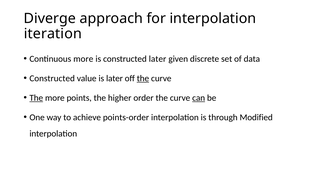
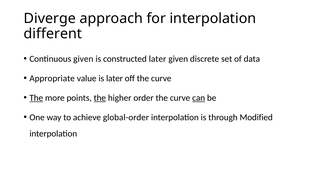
iteration: iteration -> different (53, 34)
Continuous more: more -> given (83, 59)
Constructed: Constructed -> Appropriate (52, 79)
the underline: present -> none (143, 79)
the underline: none -> present (100, 98)
points-order: points-order -> global-order (126, 118)
